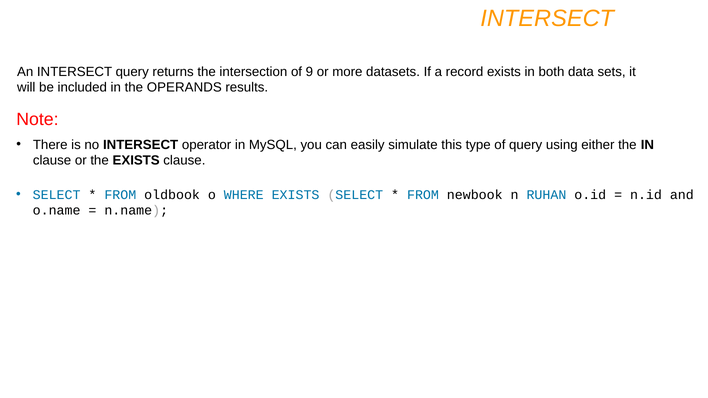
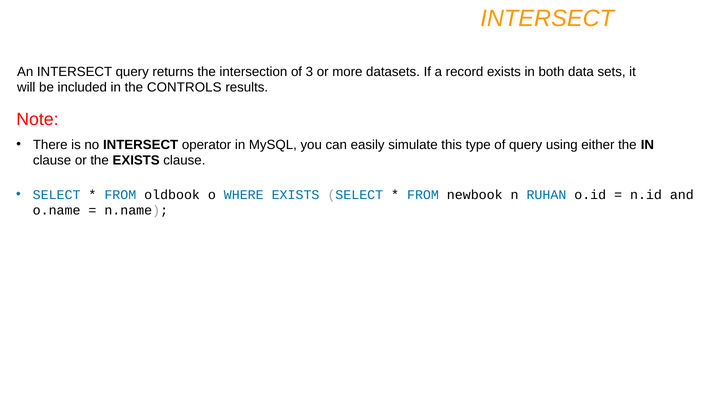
9: 9 -> 3 (309, 72)
OPERANDS: OPERANDS -> CONTROLS (184, 88)
